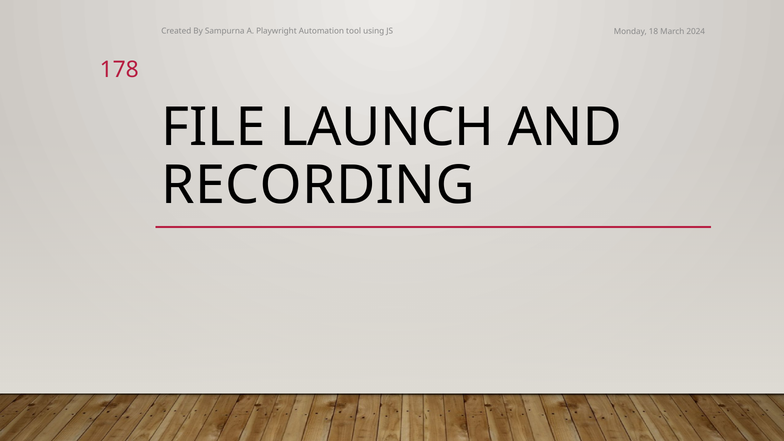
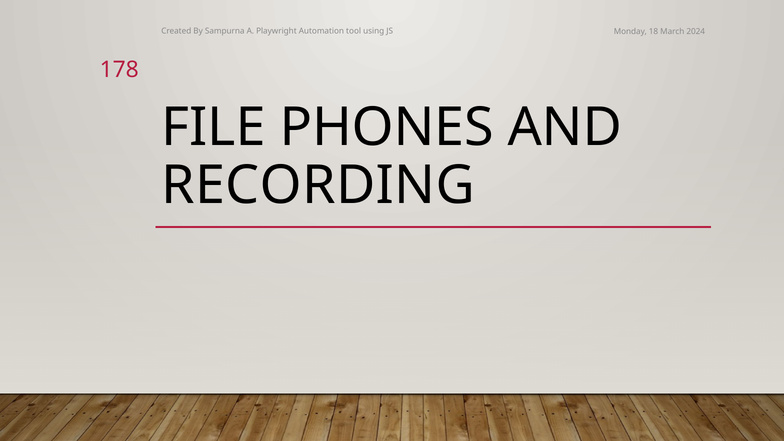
LAUNCH: LAUNCH -> PHONES (387, 127)
